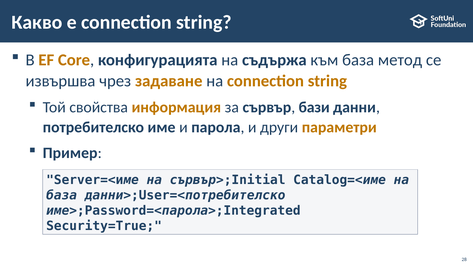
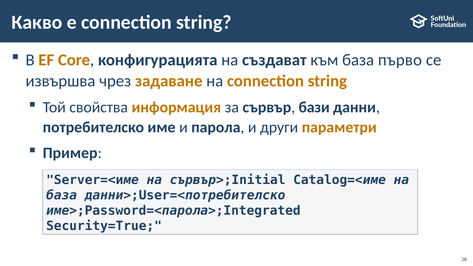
съдържа: съдържа -> създават (274, 60)
метод: метод -> първо (400, 60)
